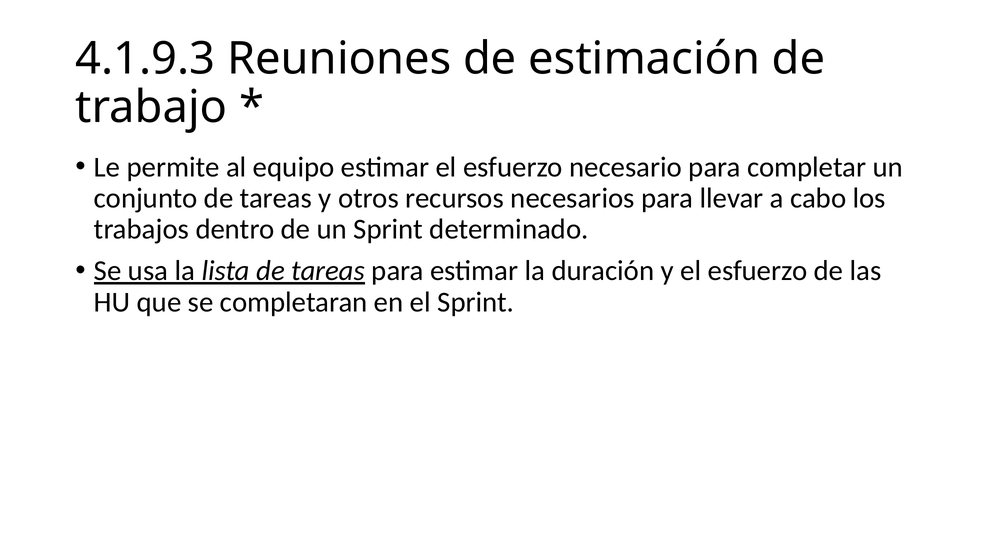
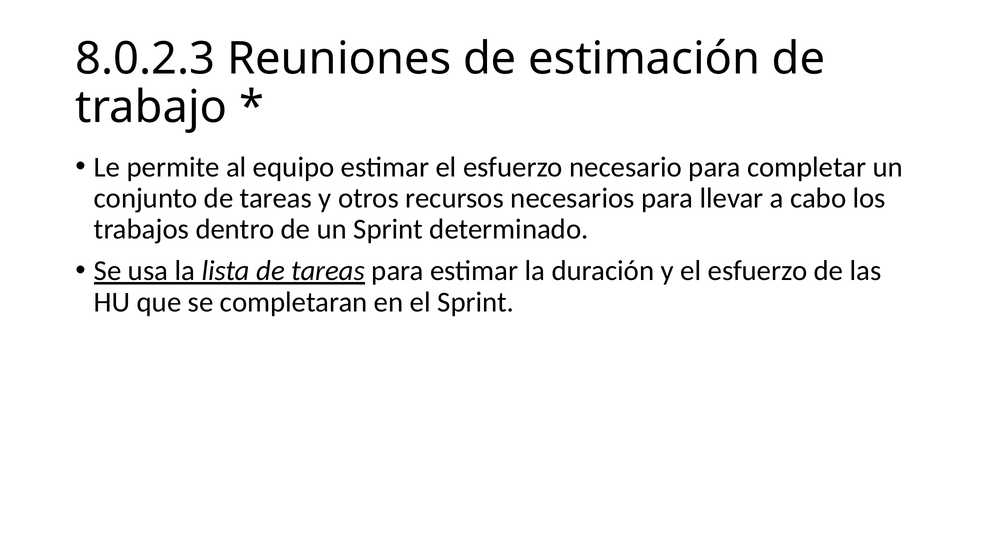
4.1.9.3: 4.1.9.3 -> 8.0.2.3 (145, 59)
